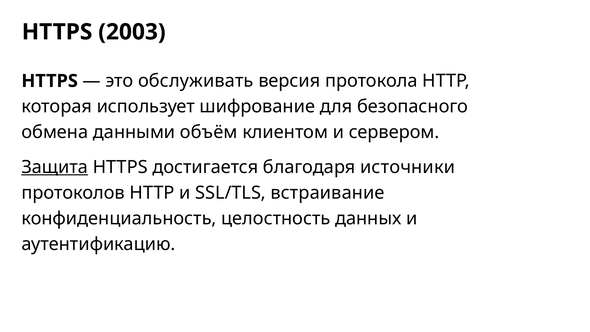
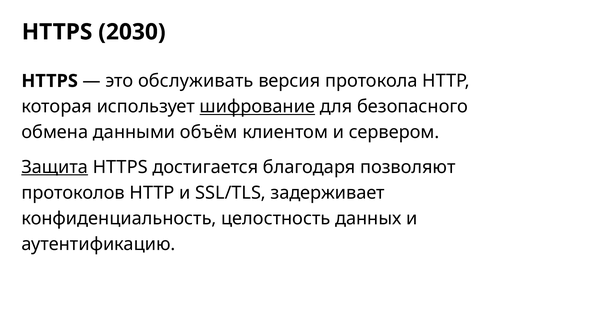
2003: 2003 -> 2030 (132, 32)
шифрование underline: none -> present (257, 107)
источники: источники -> позволяют (408, 167)
встраивание: встраивание -> задерживает (328, 193)
